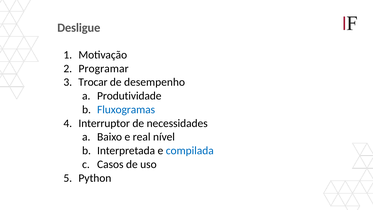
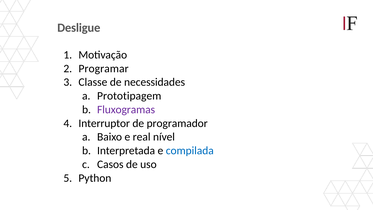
Trocar: Trocar -> Classe (93, 82)
desempenho: desempenho -> necessidades (155, 82)
Produtividade: Produtividade -> Prototipagem (129, 96)
Fluxogramas colour: blue -> purple (126, 109)
necessidades: necessidades -> programador (177, 123)
